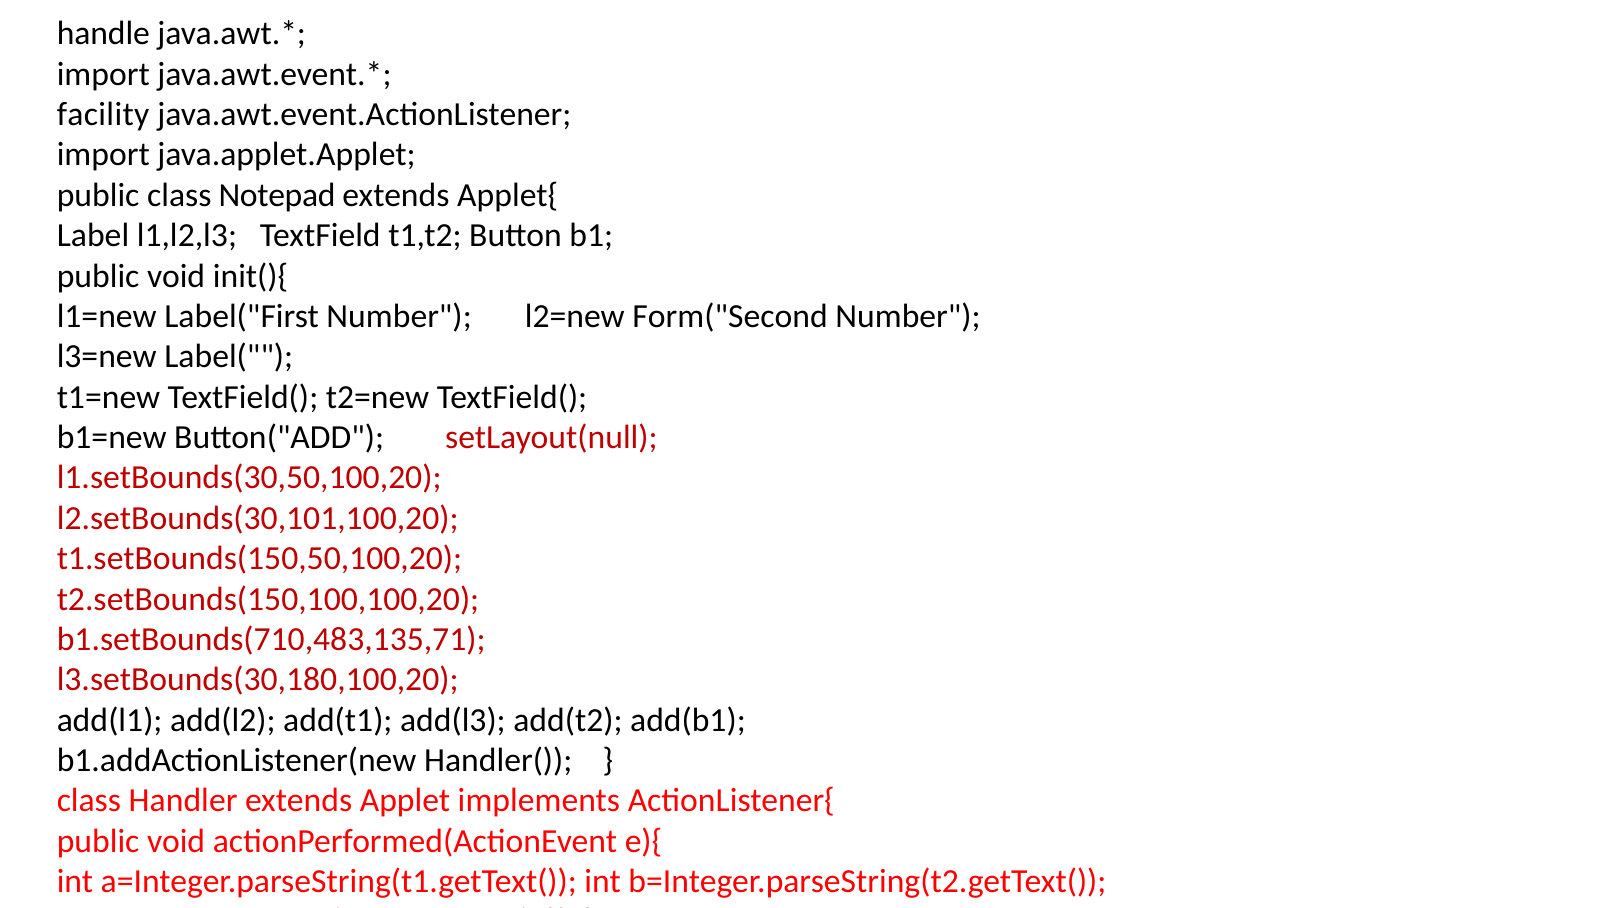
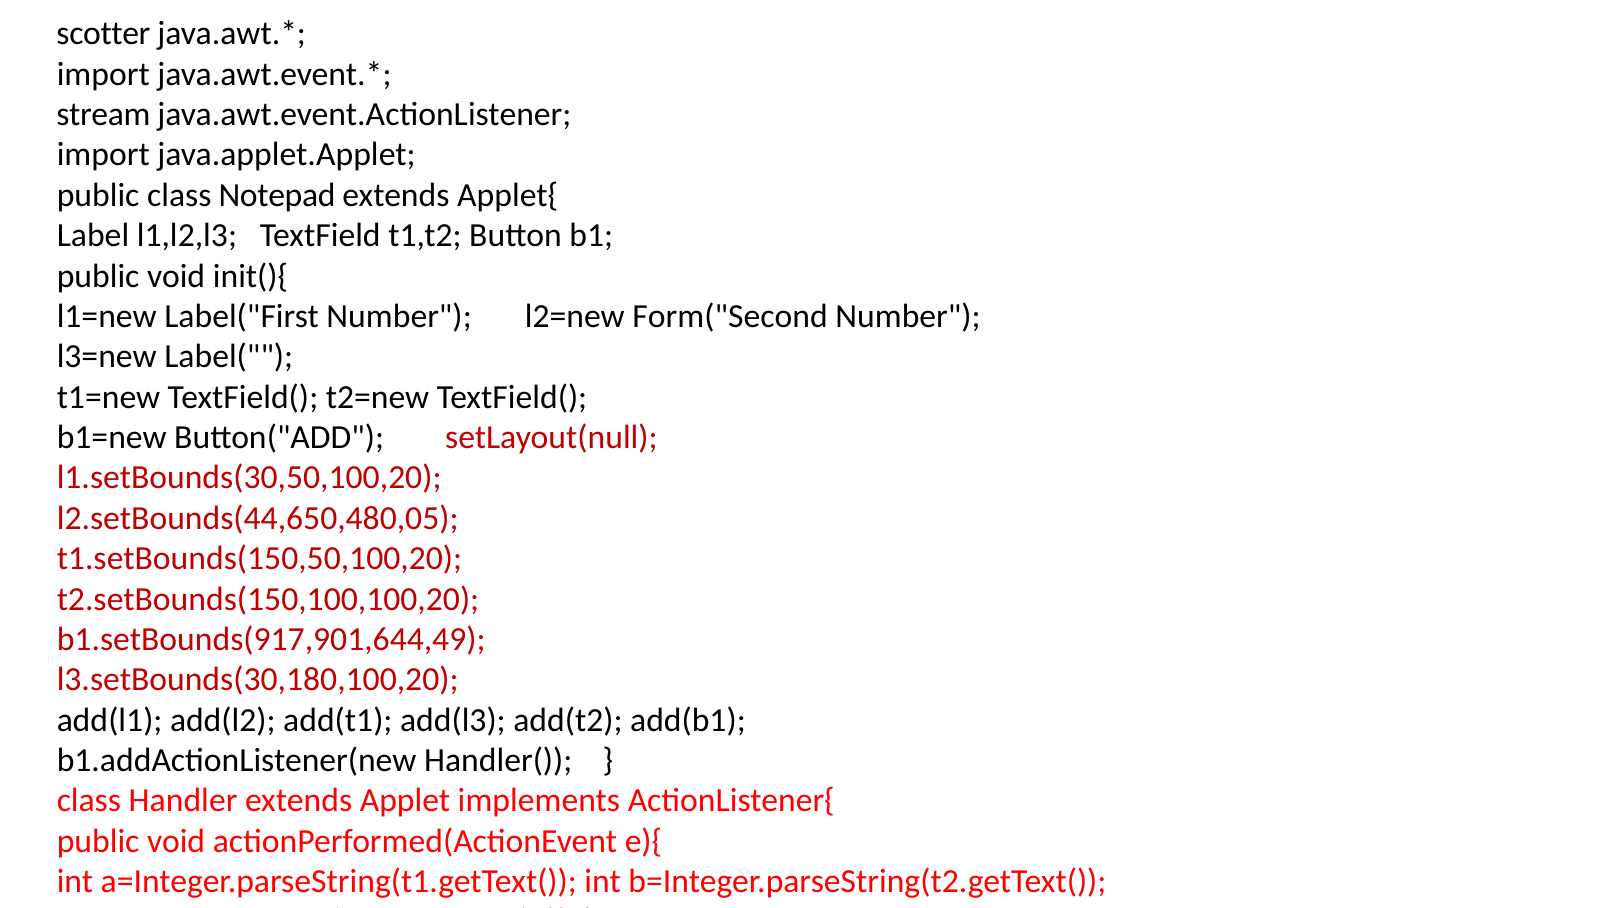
handle: handle -> scotter (103, 34)
facility: facility -> stream (103, 114)
l2.setBounds(30,101,100,20: l2.setBounds(30,101,100,20 -> l2.setBounds(44,650,480,05 (258, 518)
b1.setBounds(710,483,135,71: b1.setBounds(710,483,135,71 -> b1.setBounds(917,901,644,49 (271, 639)
